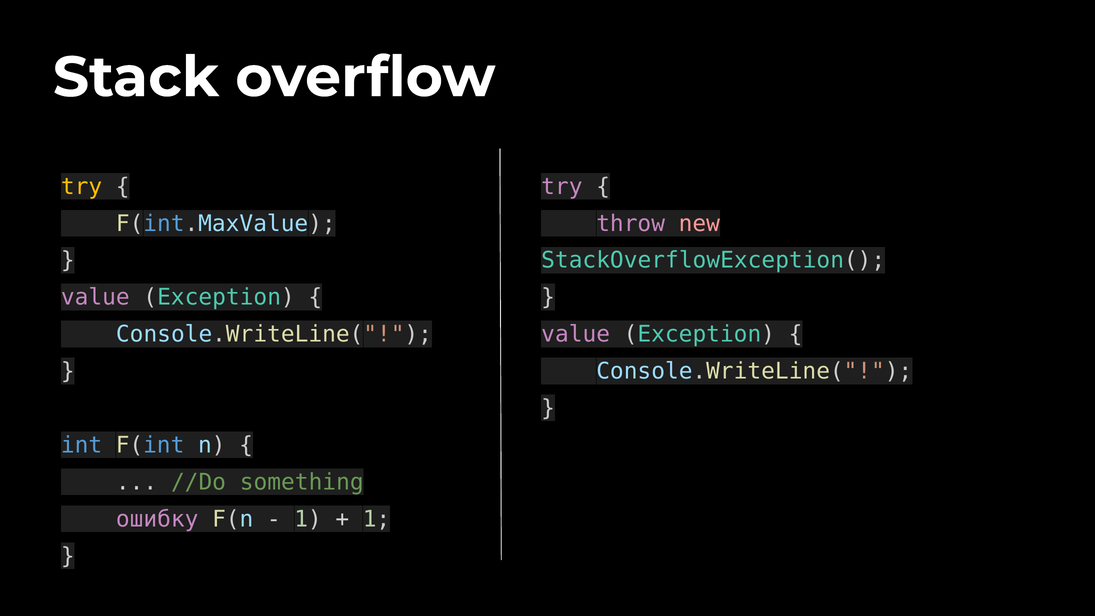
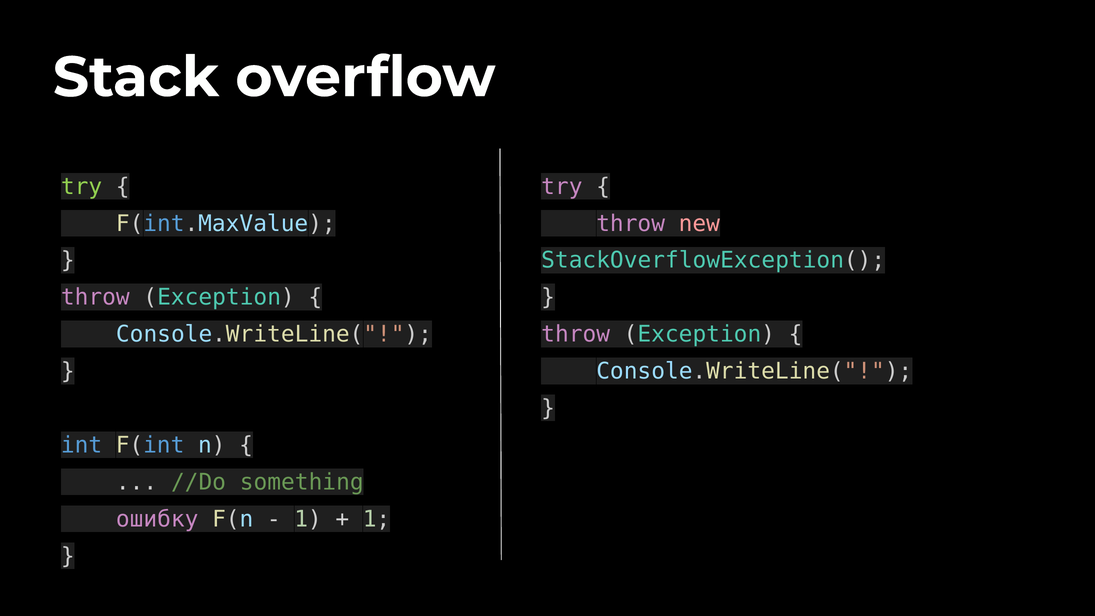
try colour: yellow -> light green (82, 187)
value: value -> throw (95, 297)
value: value -> throw (576, 334)
